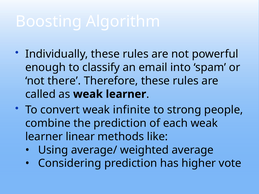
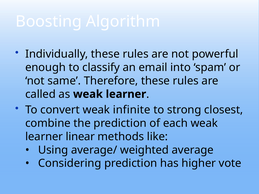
there: there -> same (64, 81)
people: people -> closest (224, 110)
